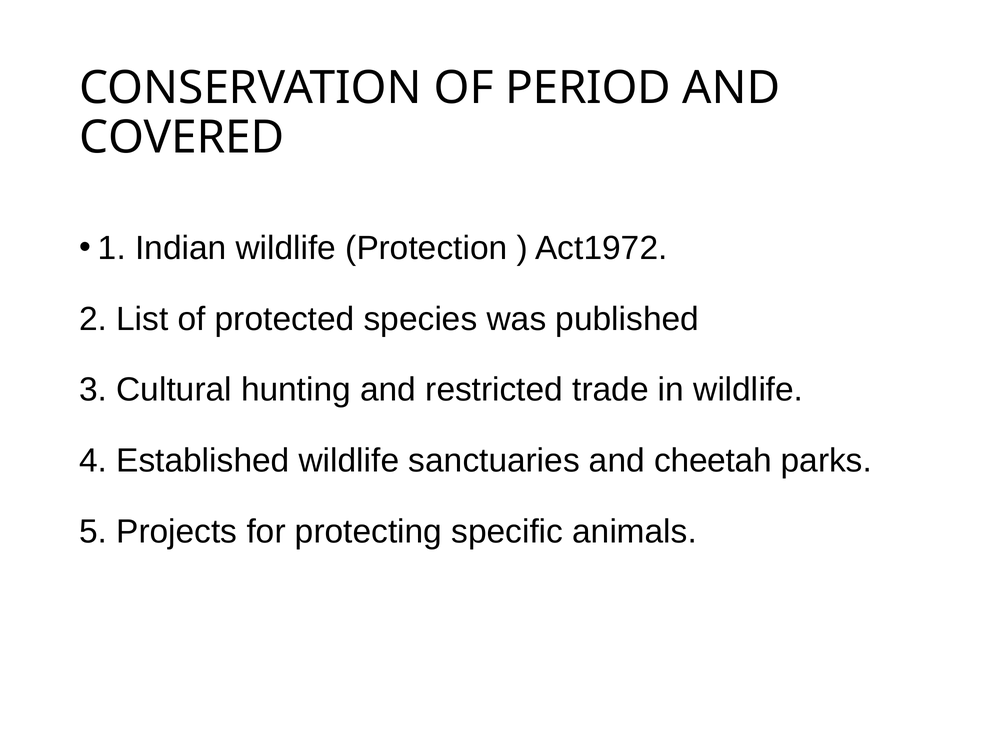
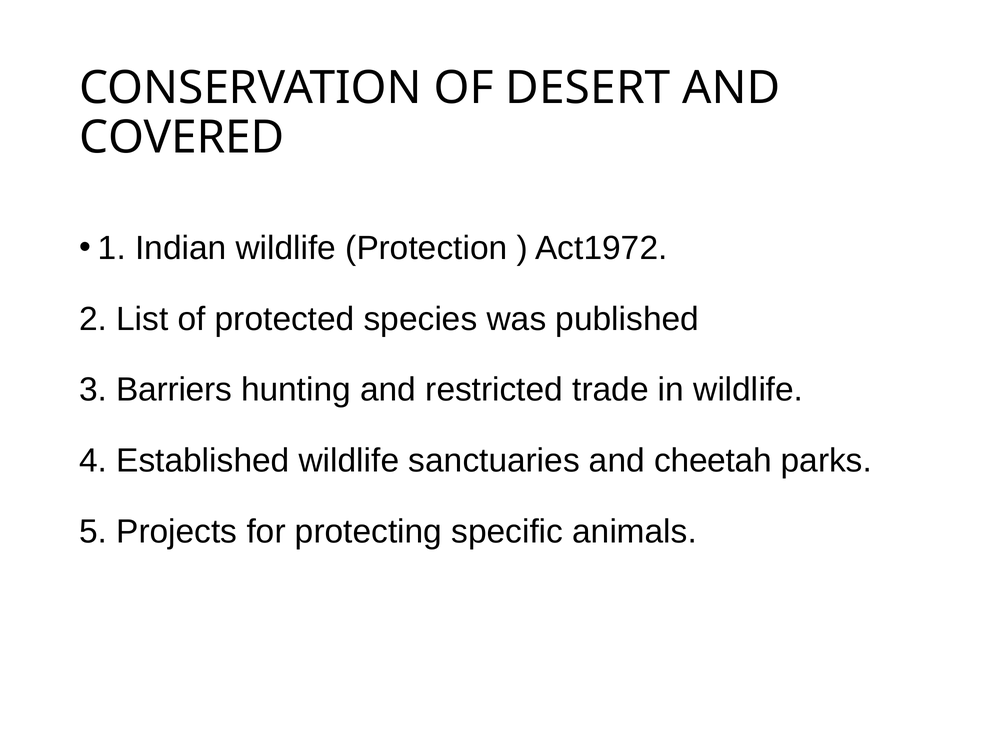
PERIOD: PERIOD -> DESERT (588, 88)
Cultural: Cultural -> Barriers (174, 390)
